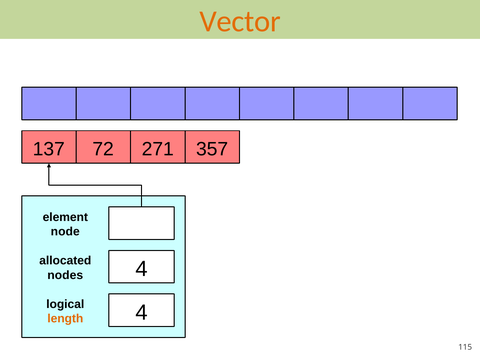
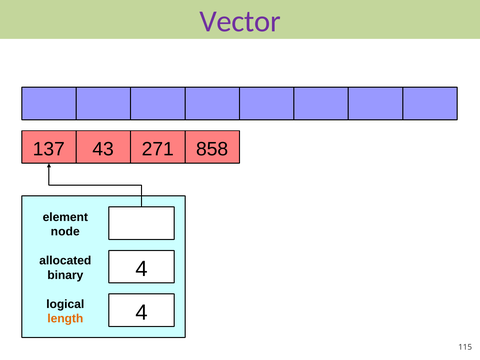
Vector colour: orange -> purple (240, 21)
72: 72 -> 43 (103, 149)
357: 357 -> 858 (212, 149)
nodes: nodes -> binary (65, 275)
